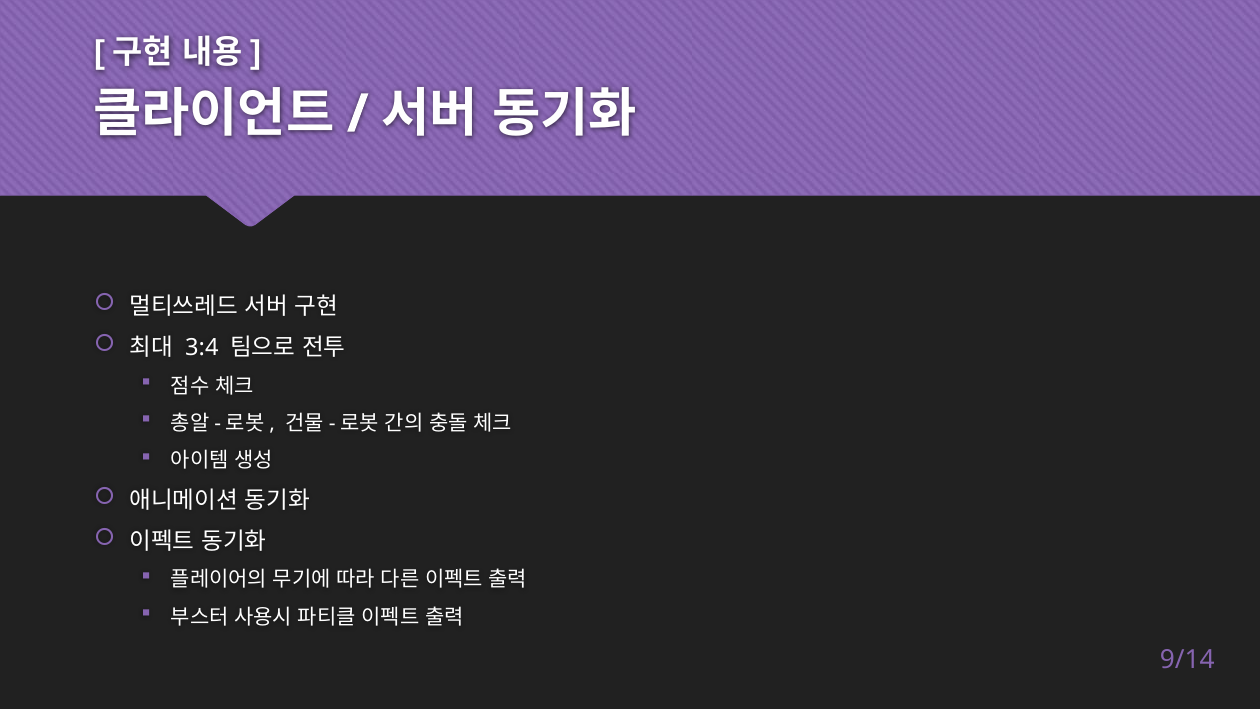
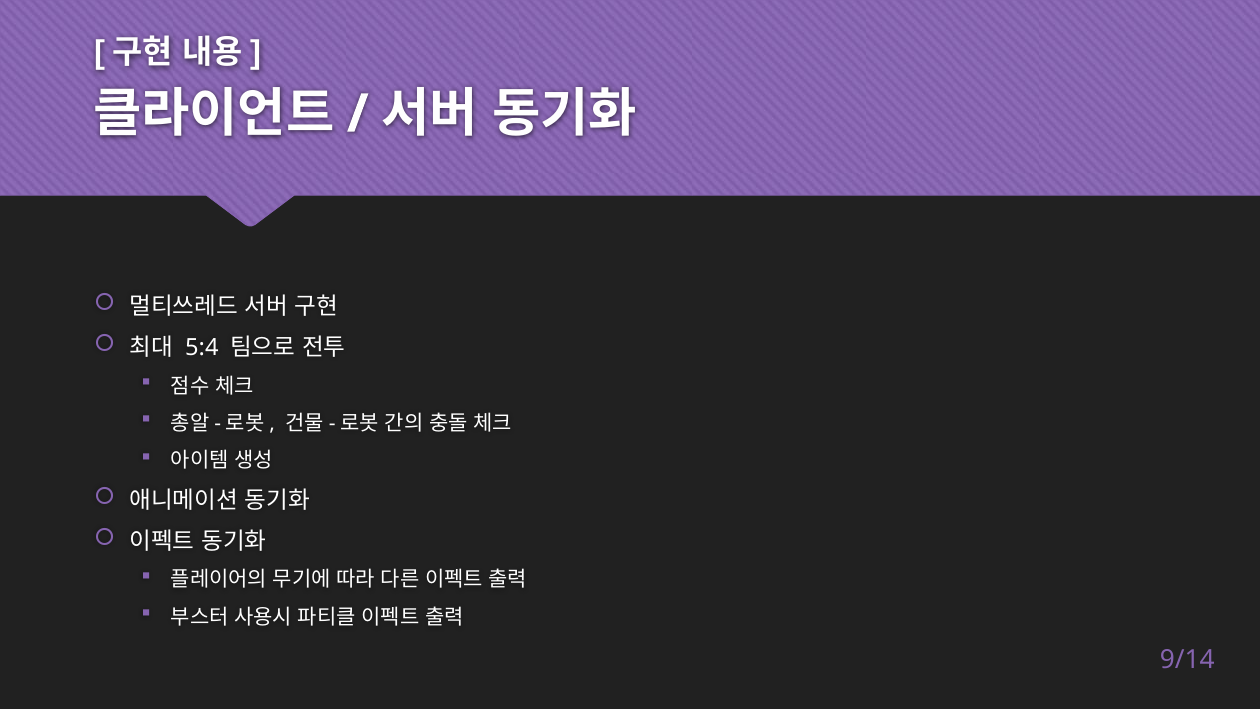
3:4: 3:4 -> 5:4 (202, 347)
